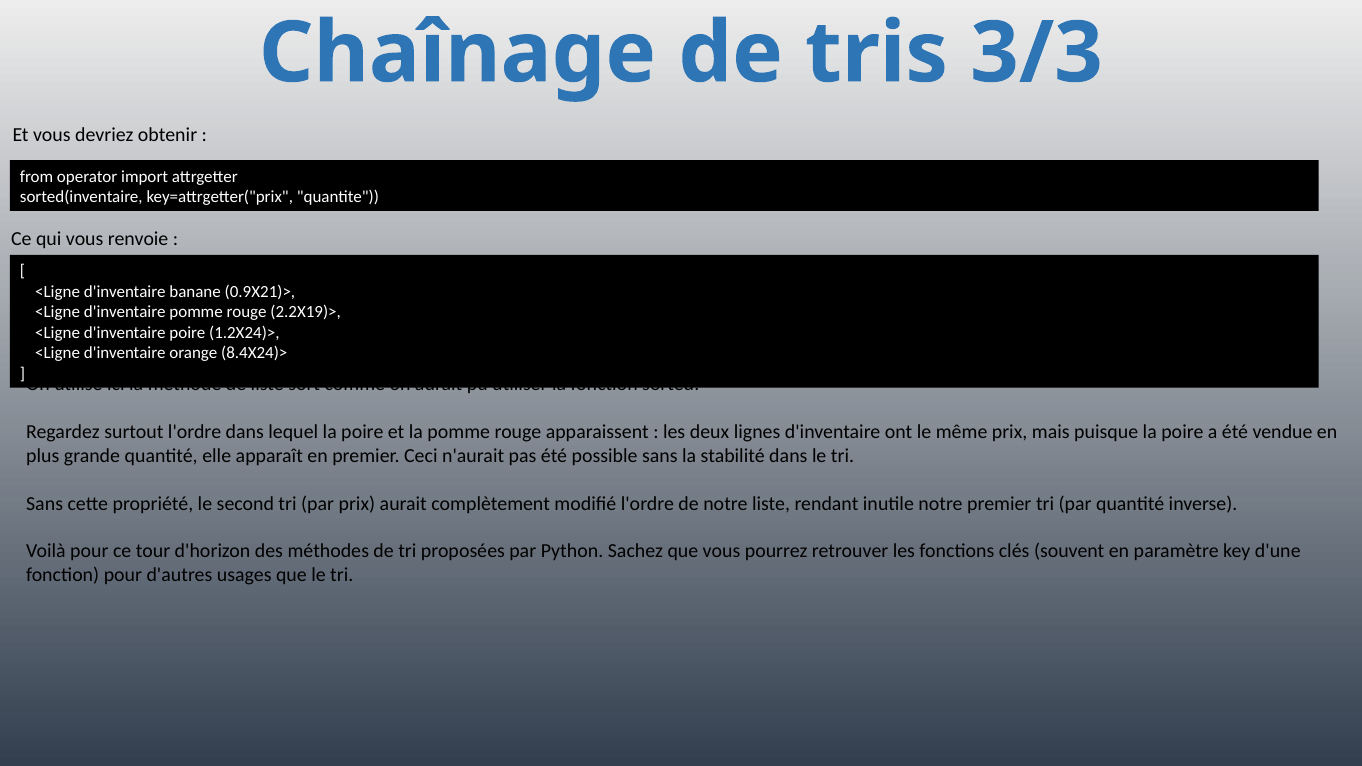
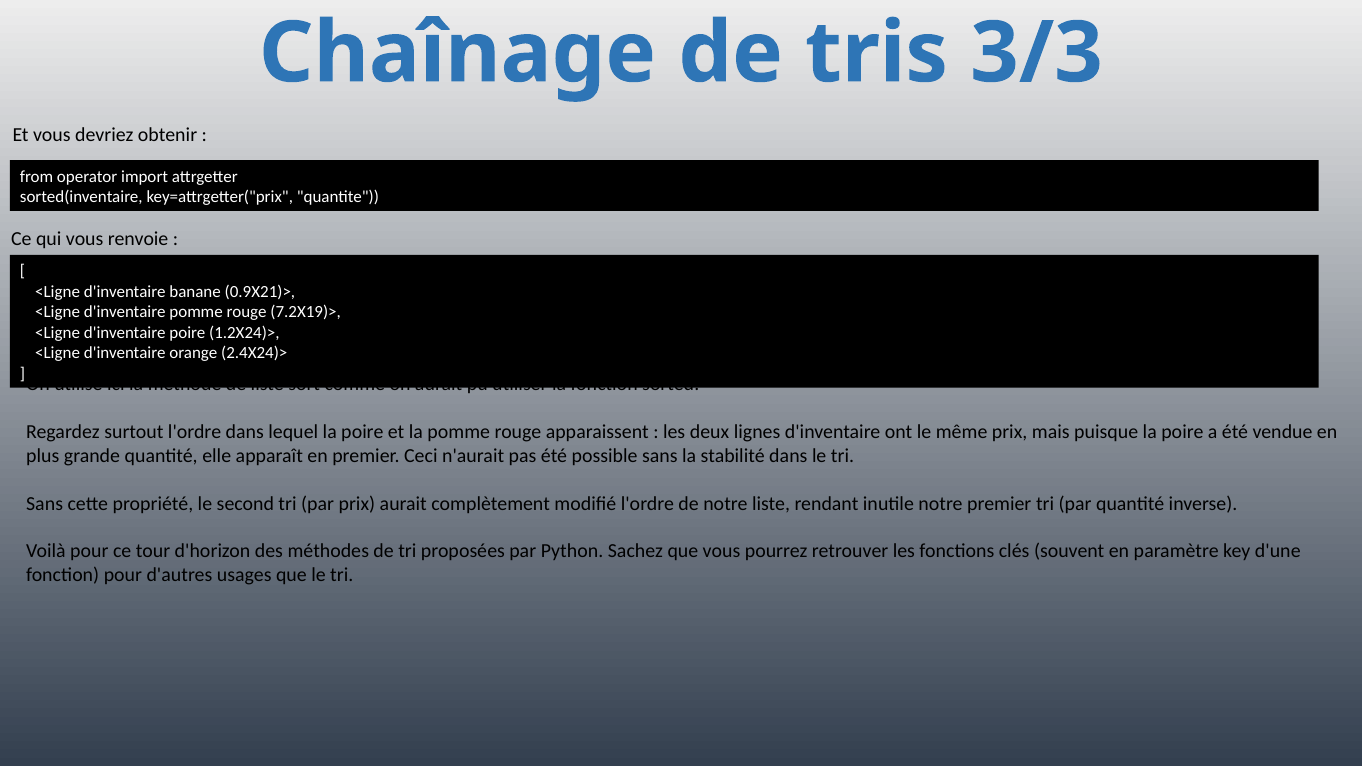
2.2X19)>: 2.2X19)> -> 7.2X19)> (306, 312)
8.4X24)>: 8.4X24)> -> 2.4X24)> (254, 353)
